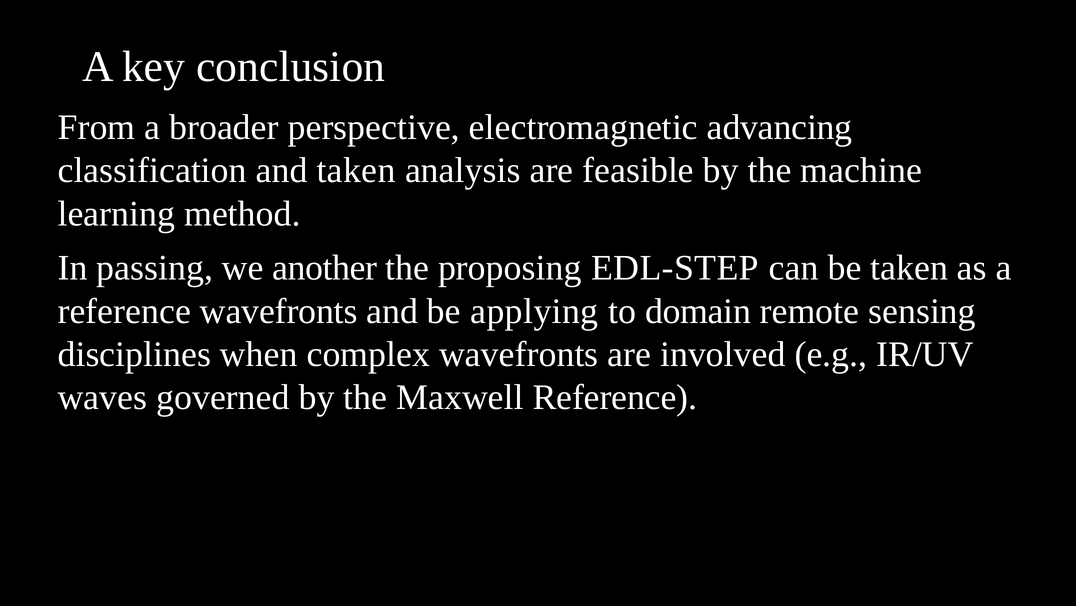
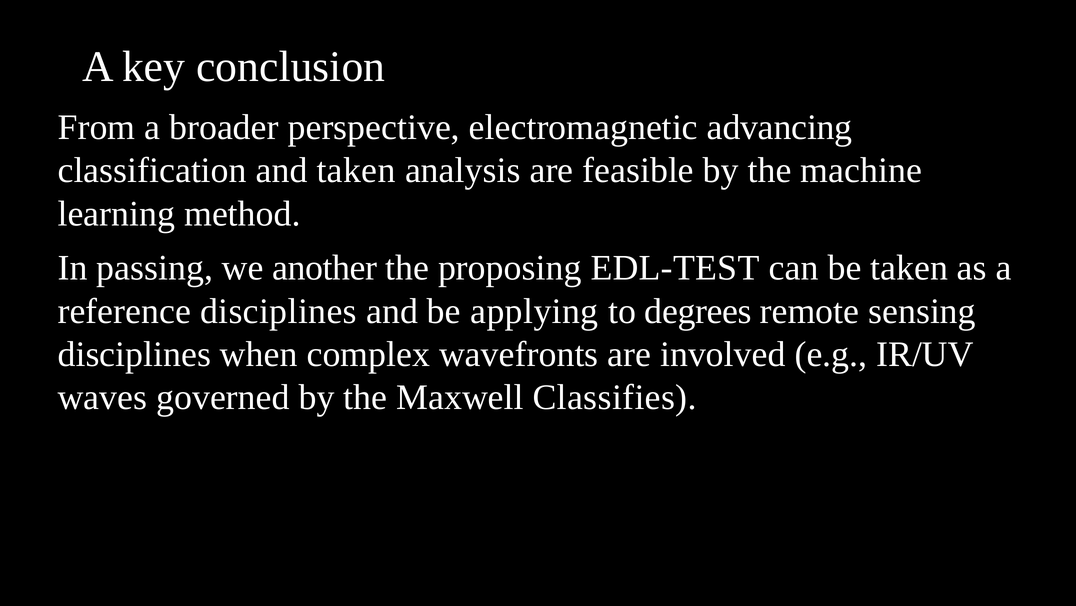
EDL-STEP: EDL-STEP -> EDL-TEST (675, 268)
reference wavefronts: wavefronts -> disciplines (278, 311)
domain: domain -> degrees (698, 311)
Maxwell Reference: Reference -> Classifies (615, 397)
